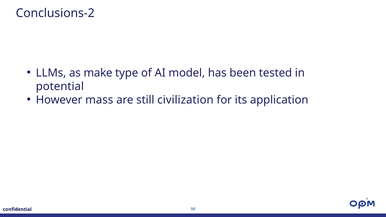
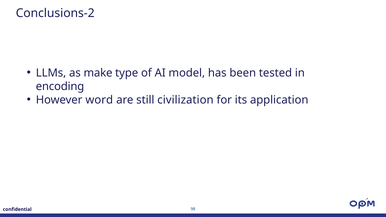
potential: potential -> encoding (60, 86)
mass: mass -> word (99, 100)
